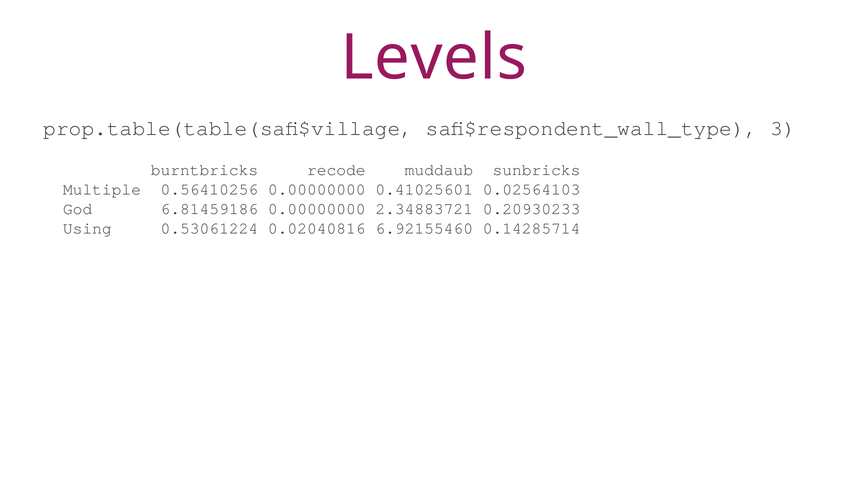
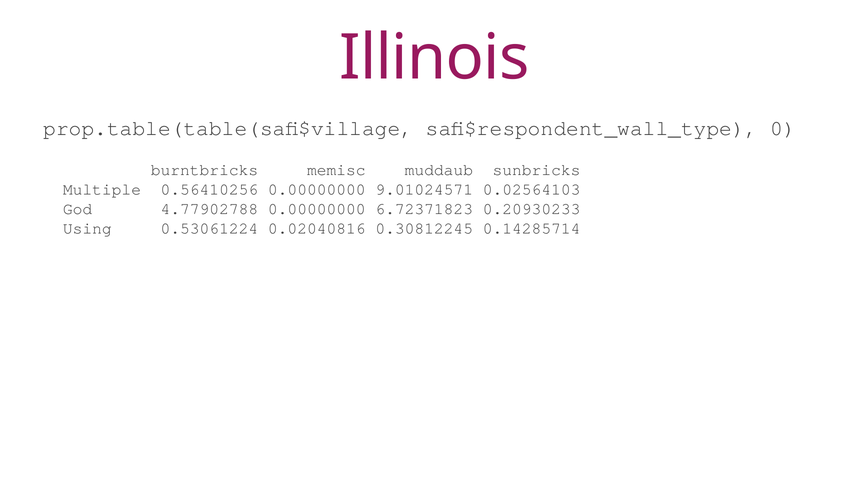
Levels: Levels -> Illinois (434, 58)
3: 3 -> 0 (783, 128)
recode: recode -> memisc (336, 170)
0.41025601: 0.41025601 -> 9.01024571 (424, 190)
6.81459186: 6.81459186 -> 4.77902788 (209, 209)
2.34883721: 2.34883721 -> 6.72371823 (424, 209)
6.92155460: 6.92155460 -> 0.30812245 (424, 229)
